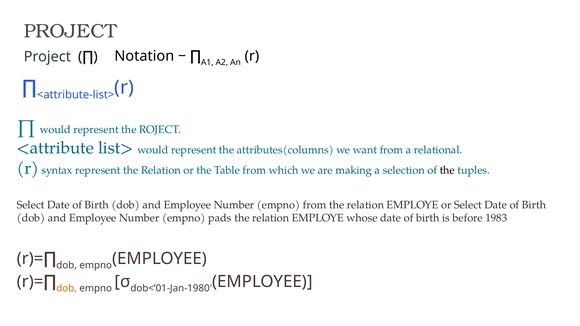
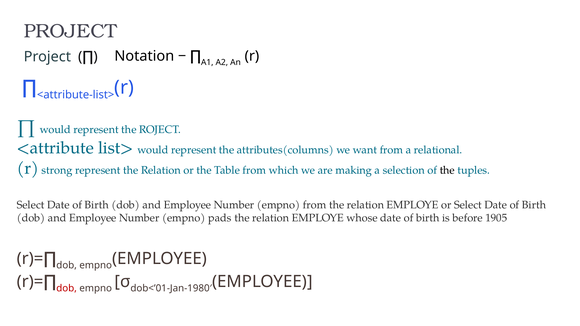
syntax: syntax -> strong (57, 170)
1983: 1983 -> 1905 (496, 218)
dob colour: orange -> red (67, 288)
